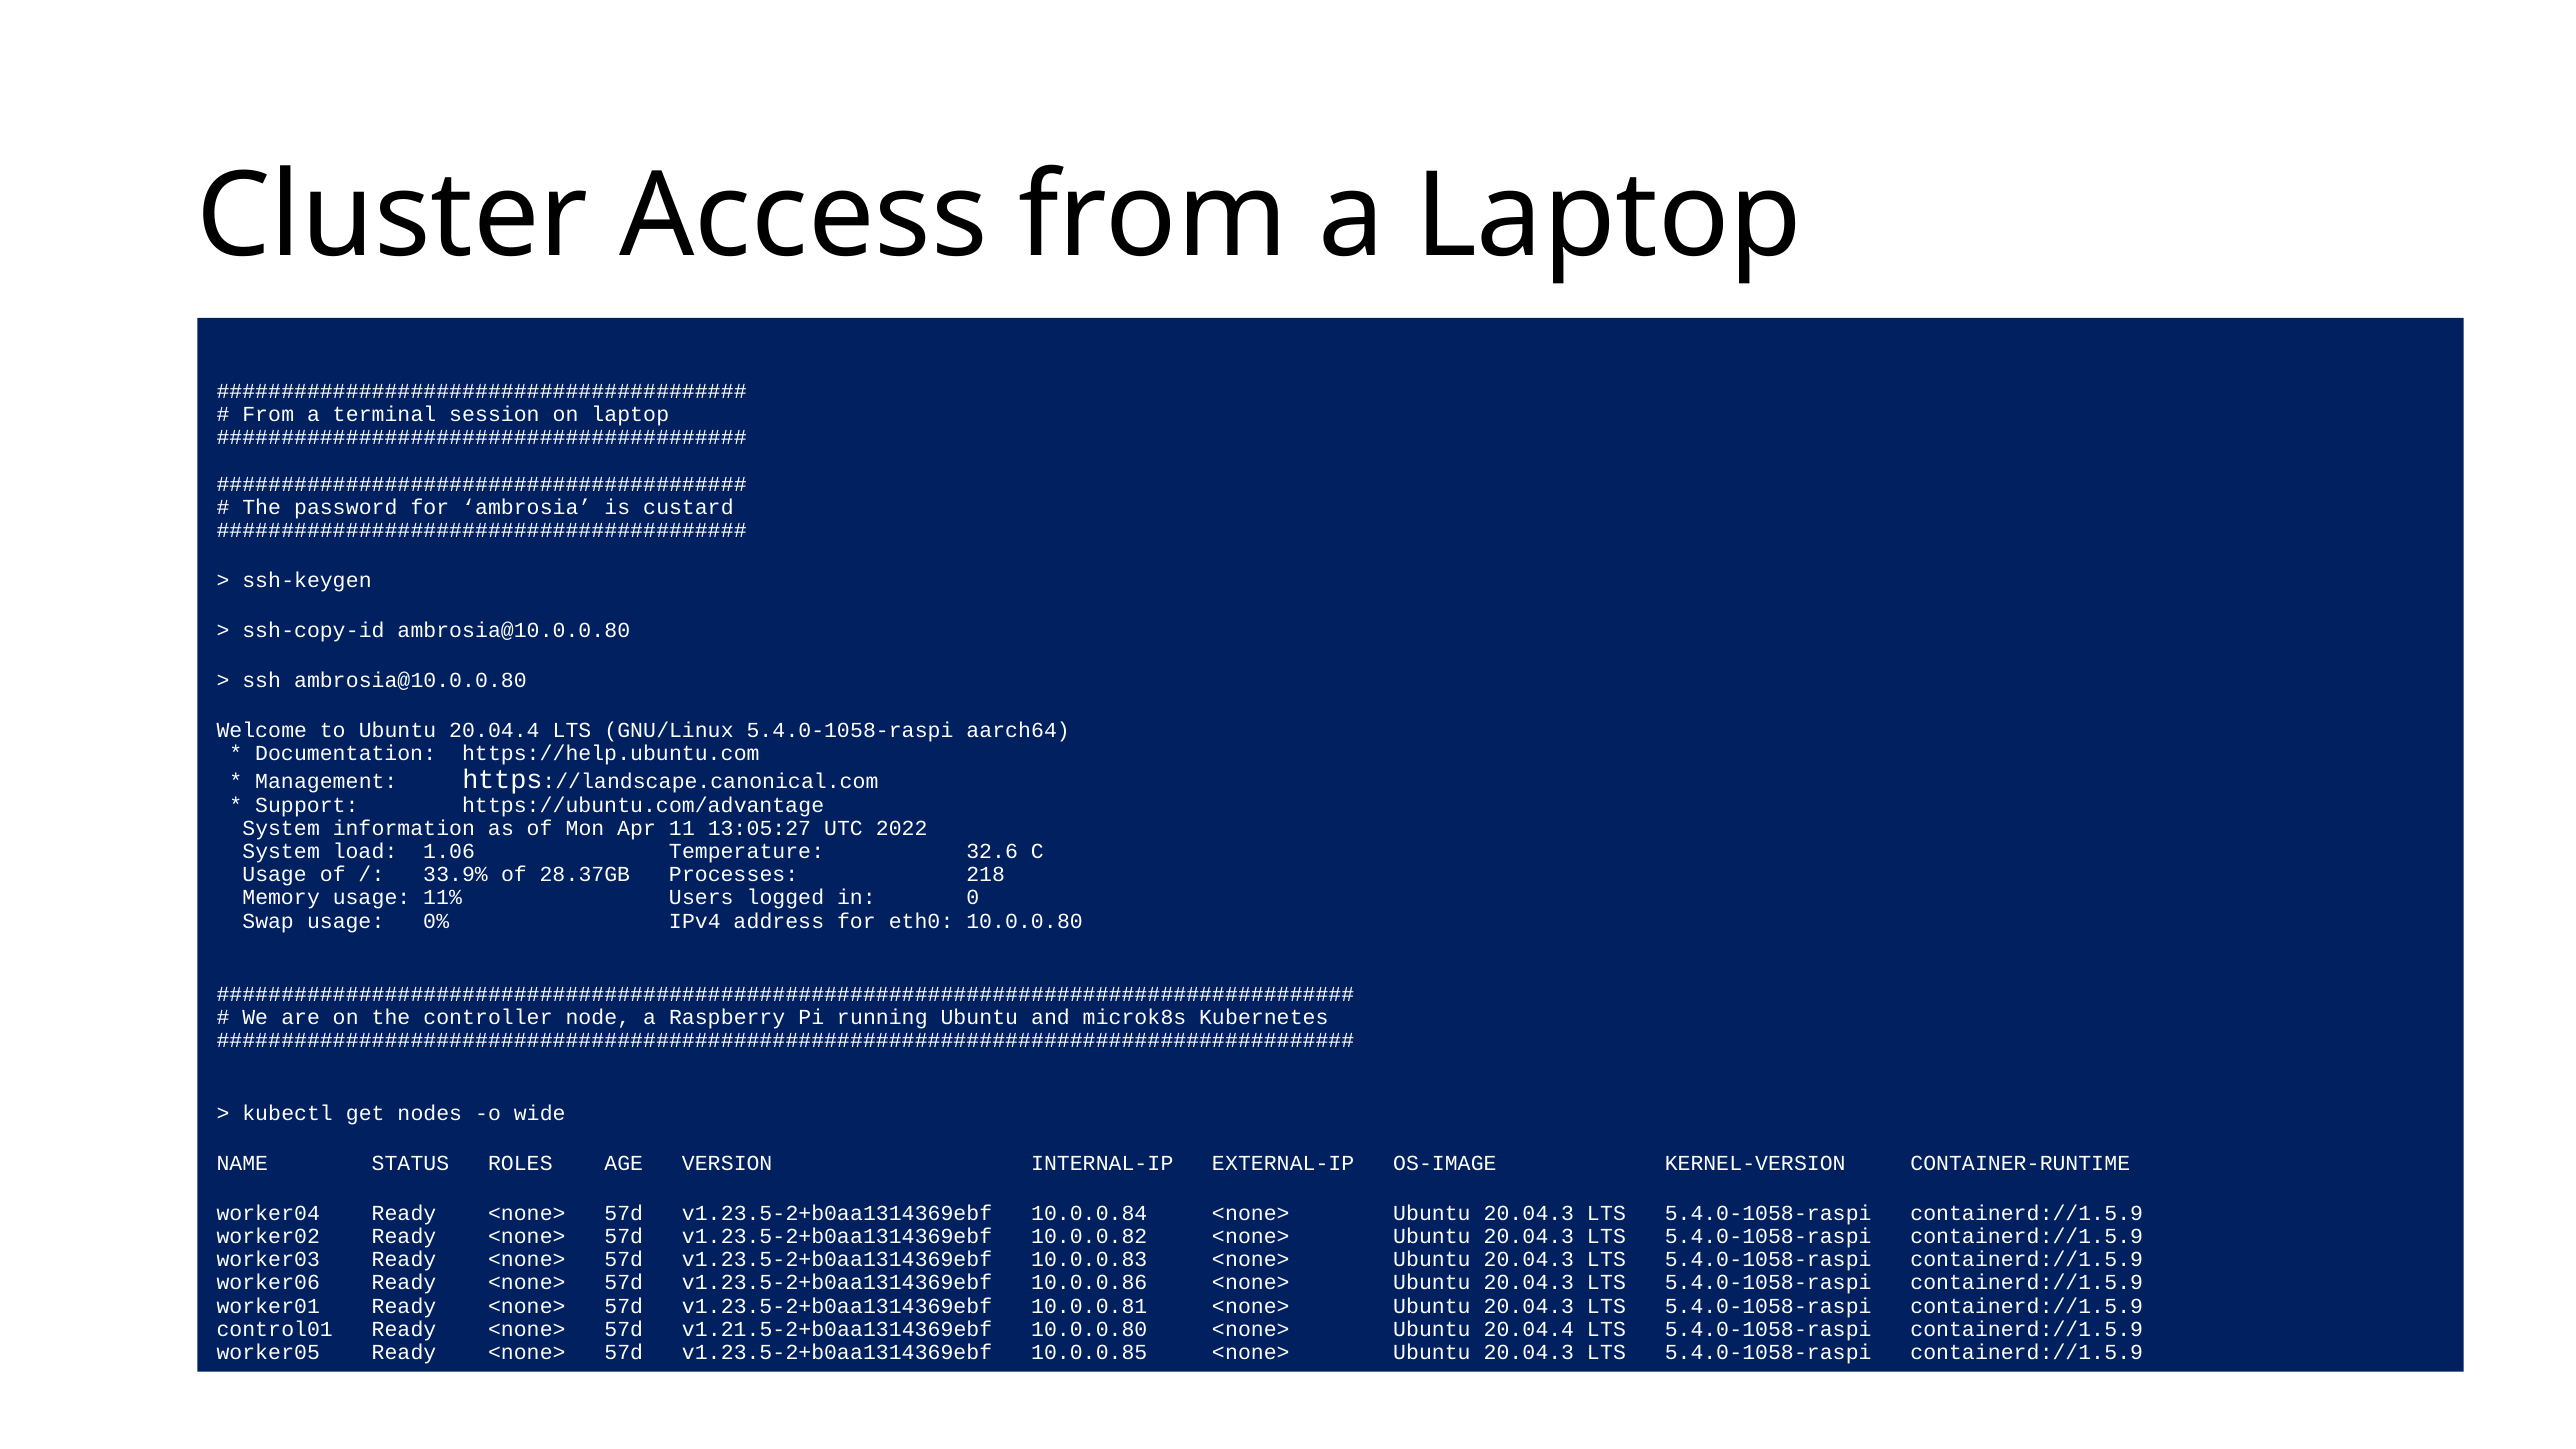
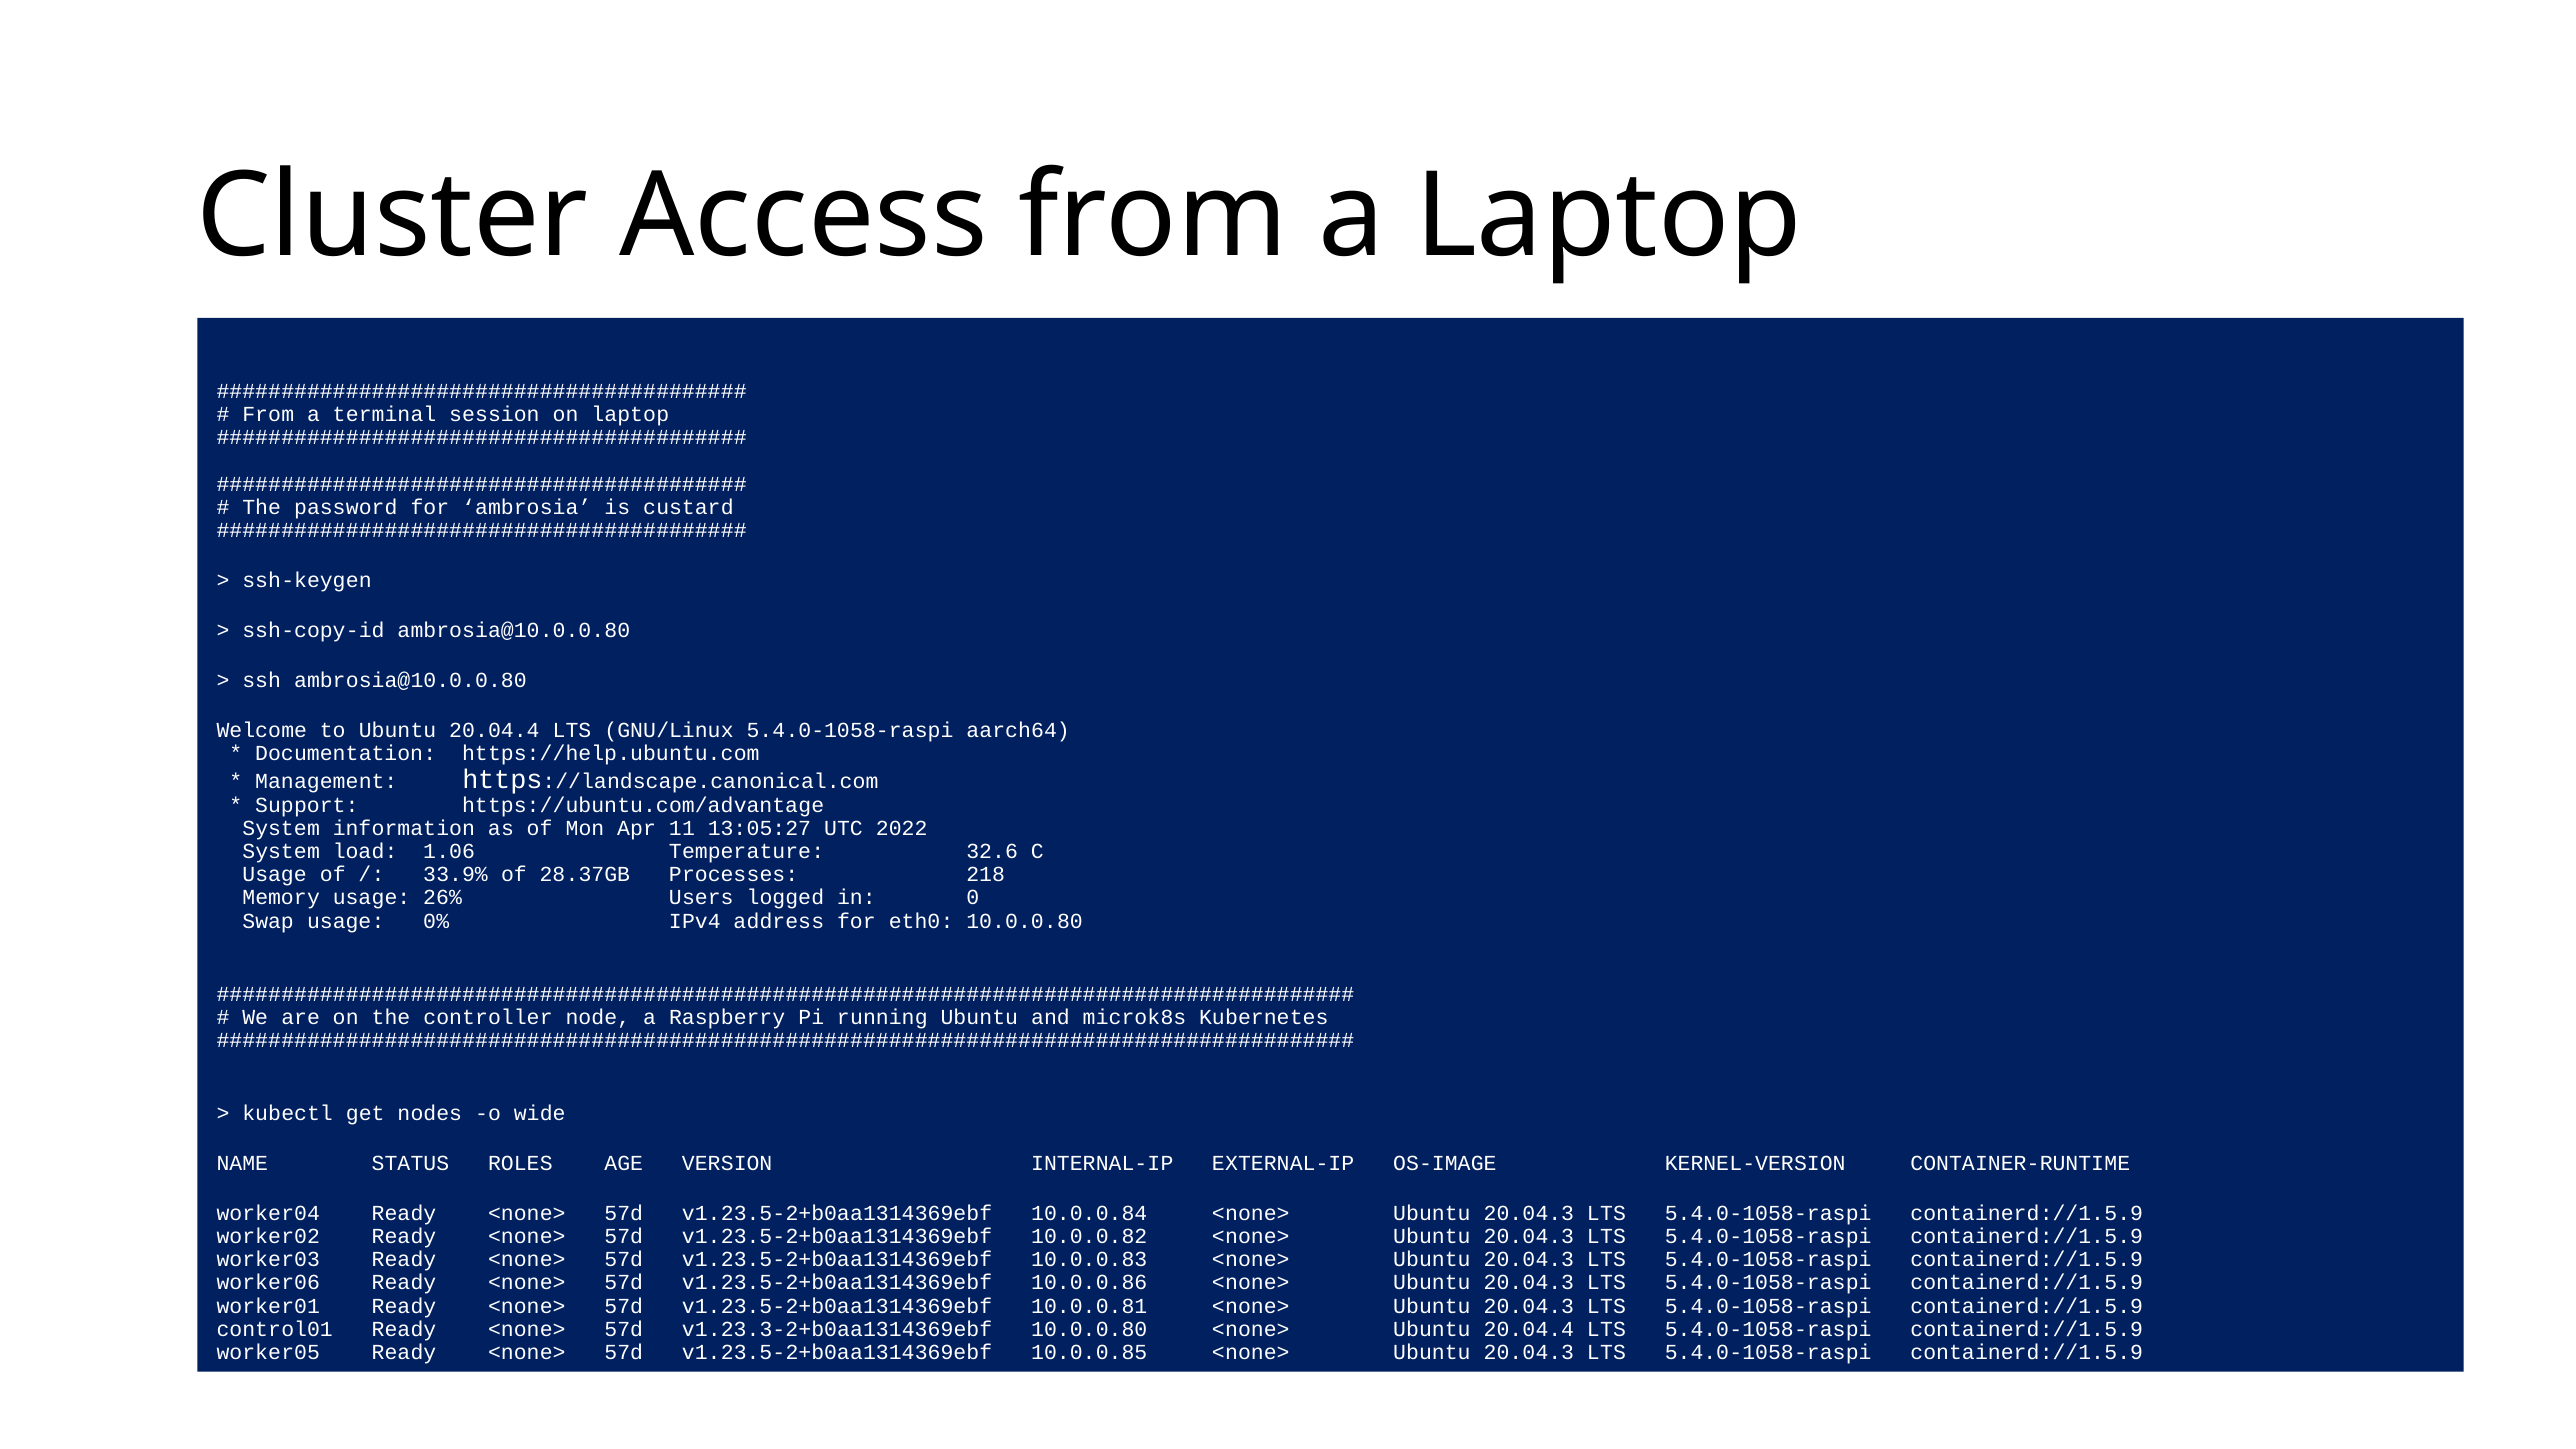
11%: 11% -> 26% (443, 898)
v1.21.5-2+b0aa1314369ebf: v1.21.5-2+b0aa1314369ebf -> v1.23.3-2+b0aa1314369ebf (837, 1329)
